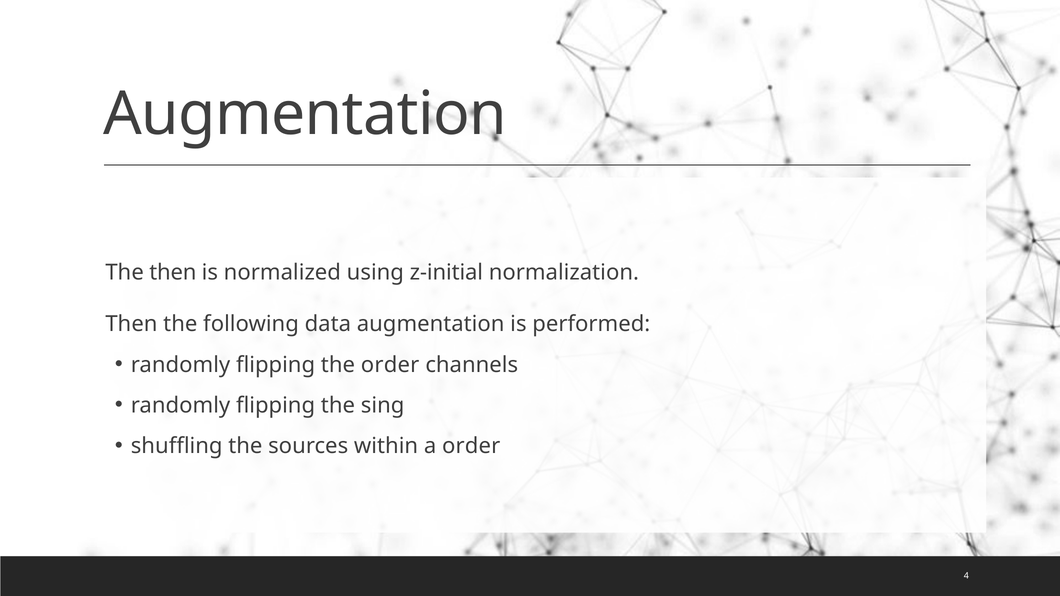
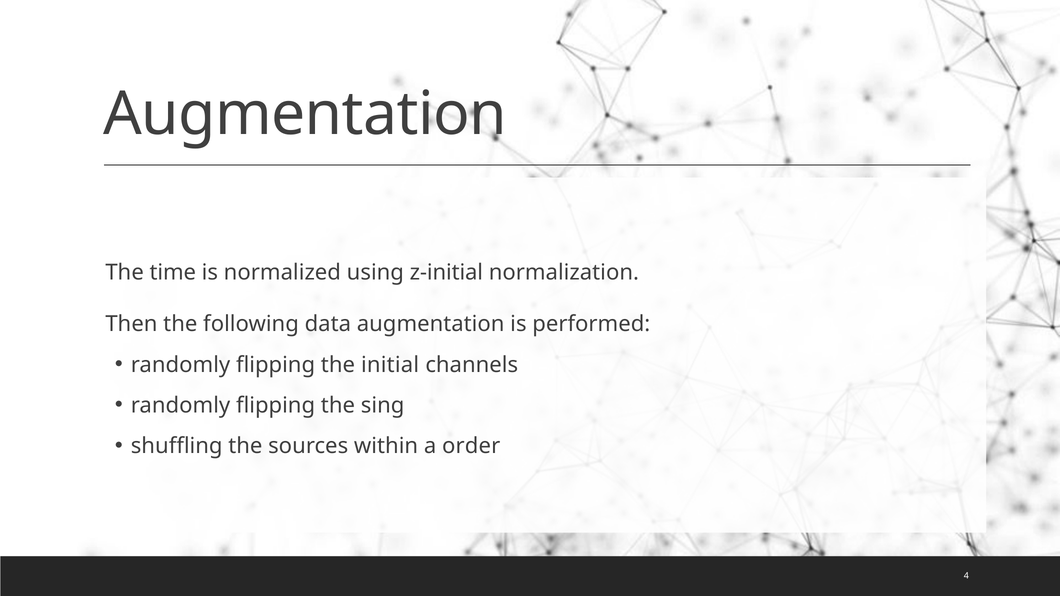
The then: then -> time (173, 273)
the order: order -> initial (390, 365)
